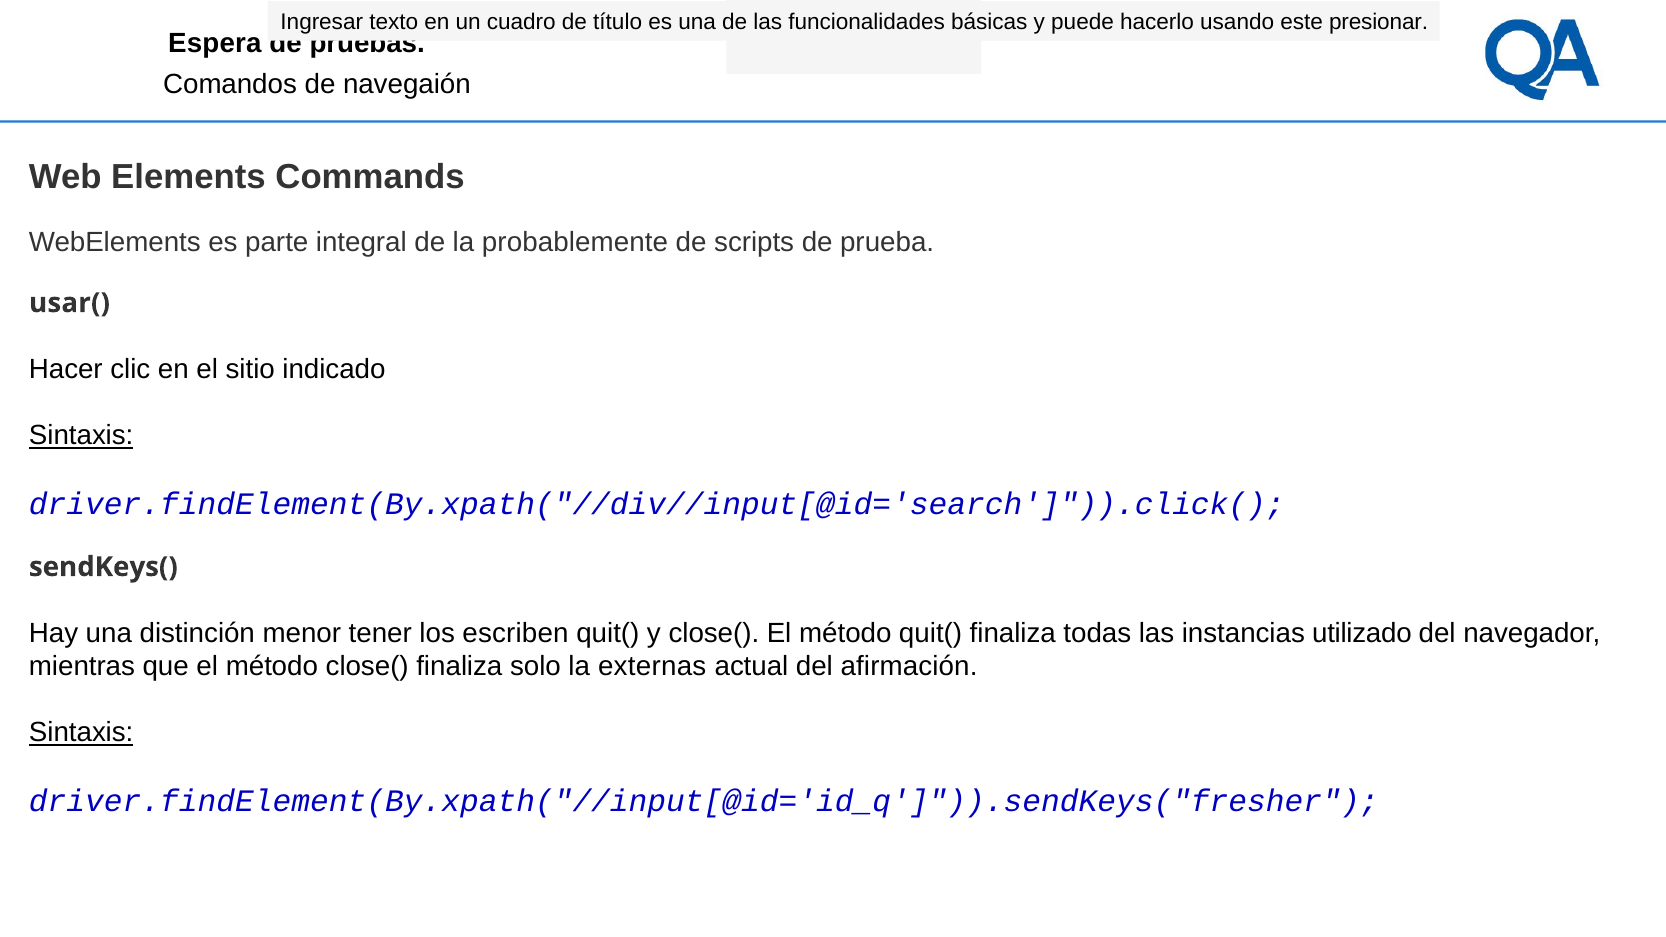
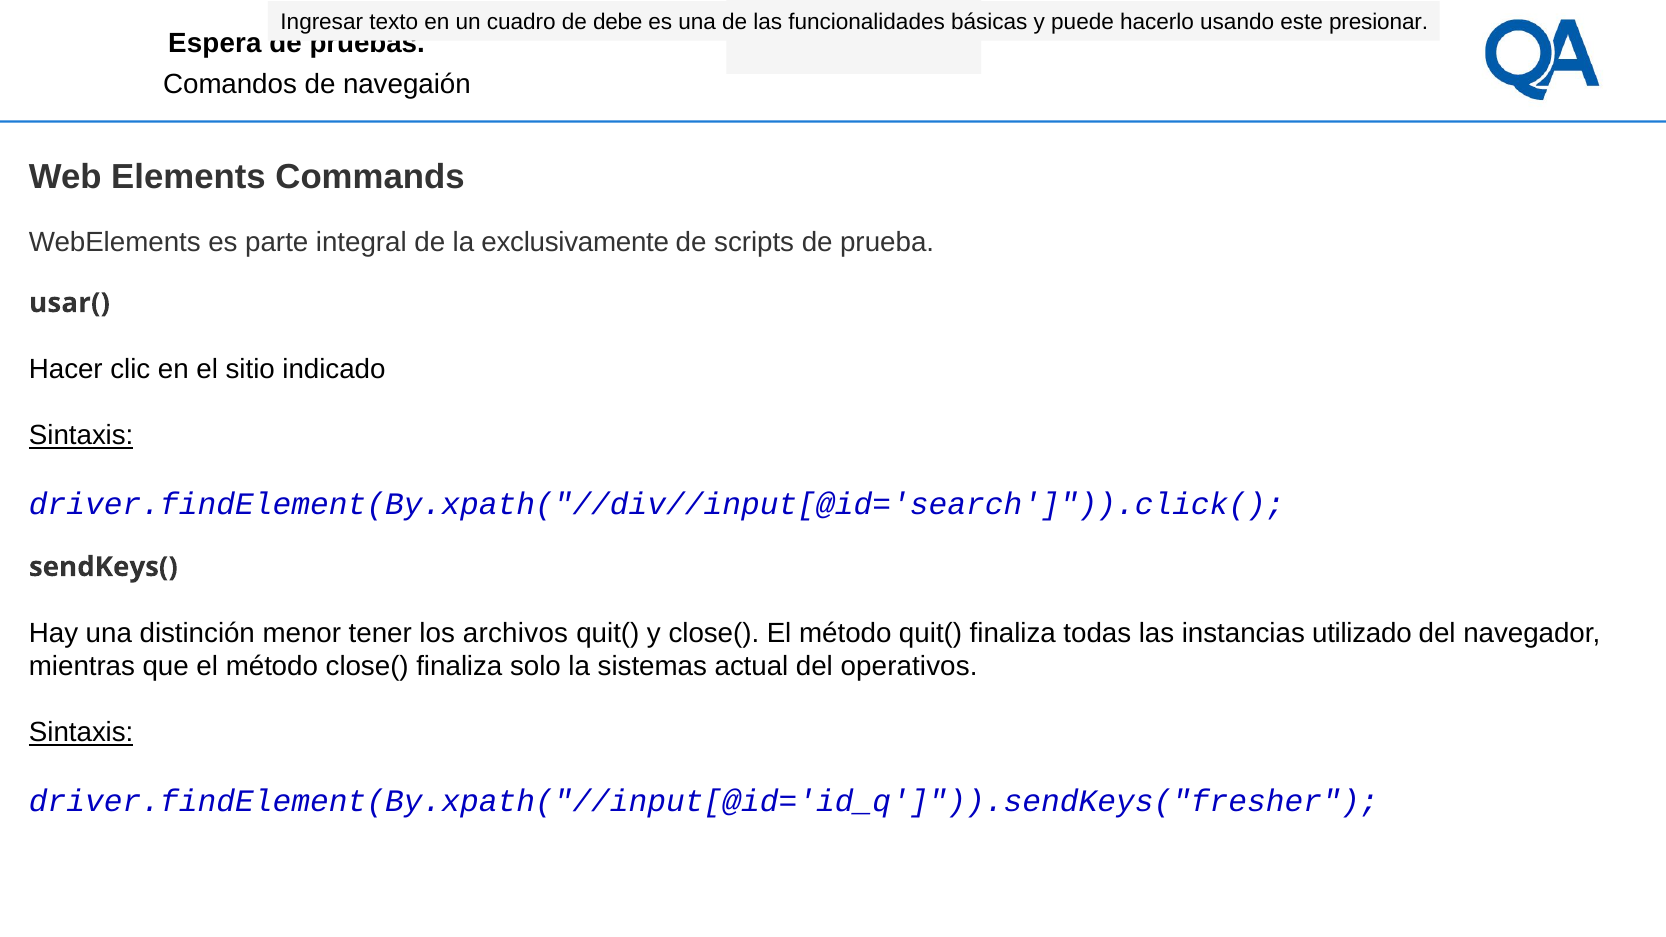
título: título -> debe (618, 22)
probablemente: probablemente -> exclusivamente (575, 242)
escriben: escriben -> archivos (515, 633)
externas: externas -> sistemas (652, 667)
afirmación: afirmación -> operativos (909, 667)
